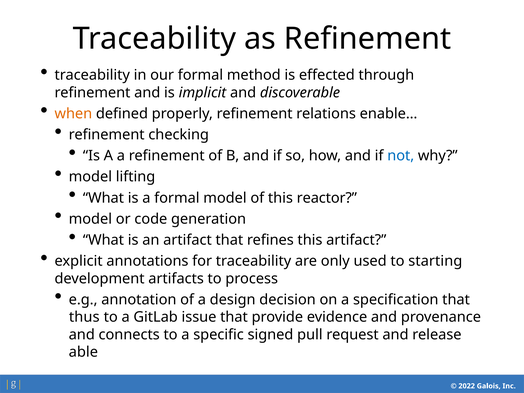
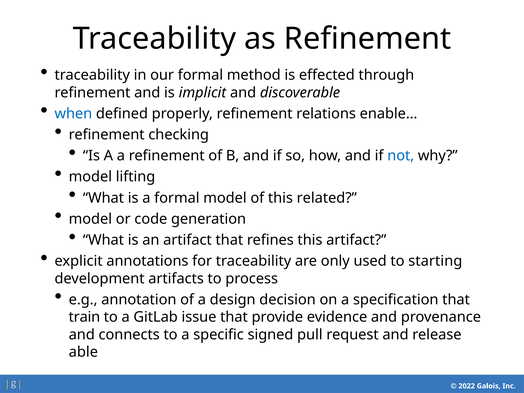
when colour: orange -> blue (73, 114)
reactor: reactor -> related (327, 198)
thus: thus -> train (84, 317)
